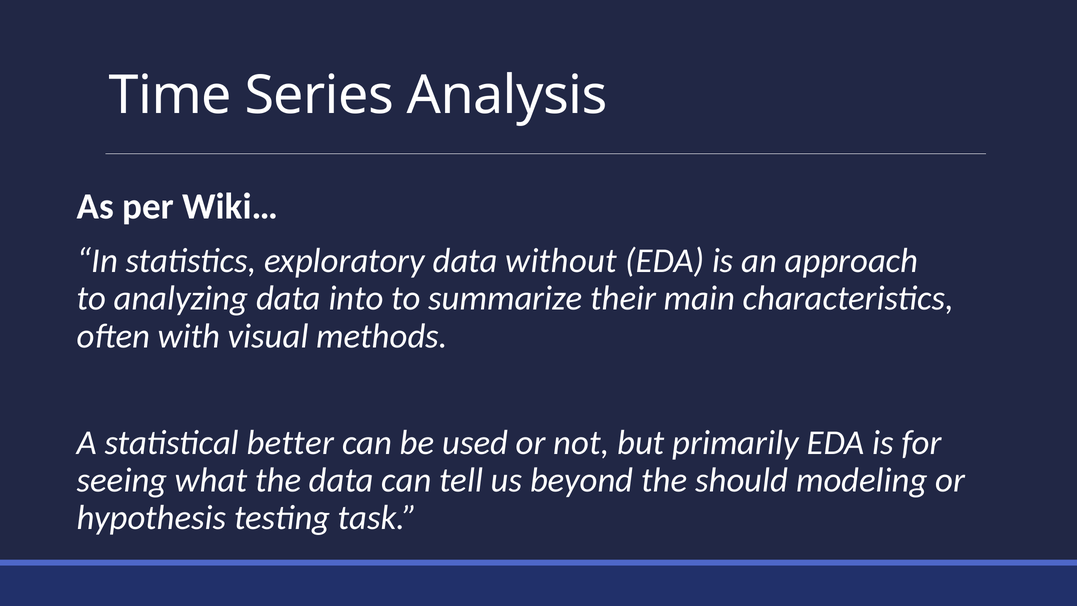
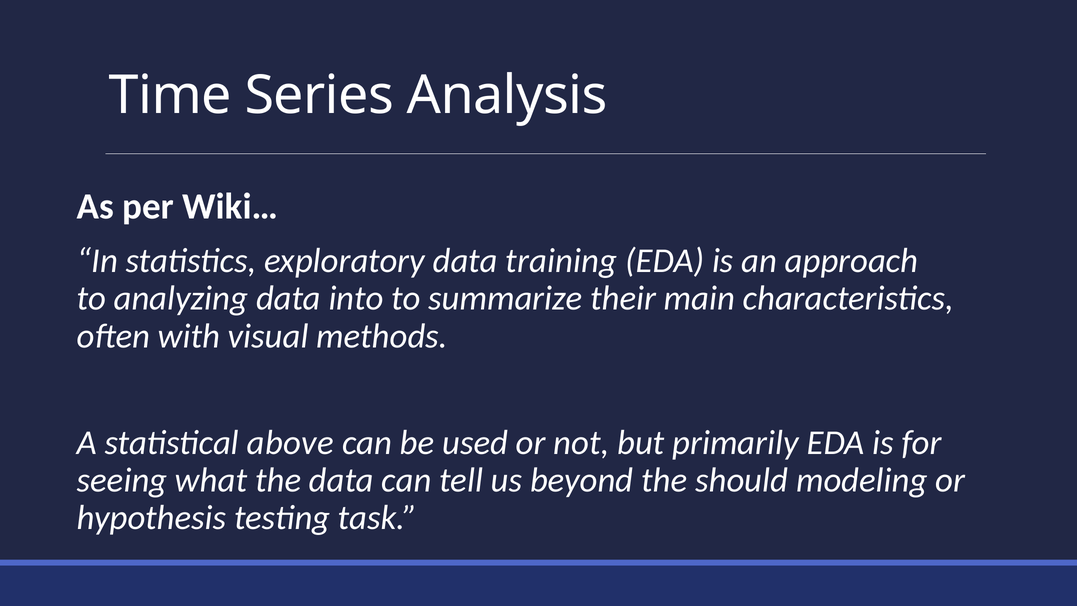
without: without -> training (561, 261)
better: better -> above (290, 443)
